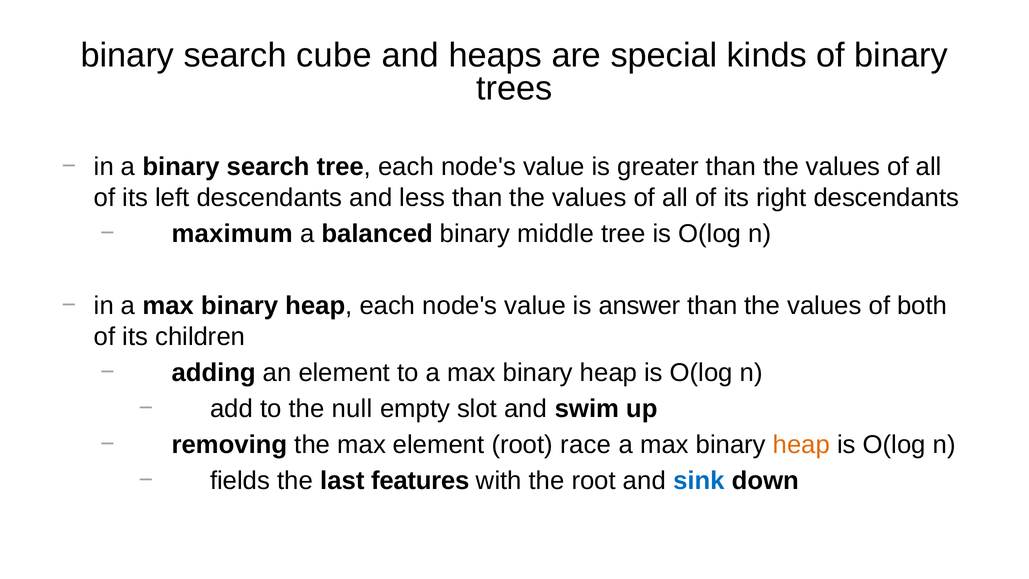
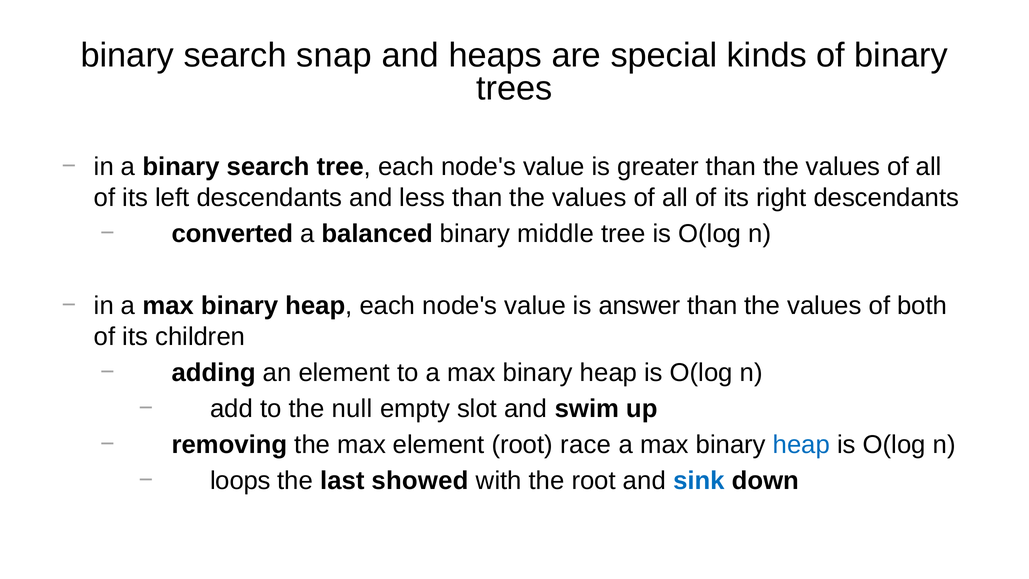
cube: cube -> snap (334, 55)
maximum: maximum -> converted (232, 234)
heap colour: orange -> blue (801, 445)
fields: fields -> loops (240, 481)
features: features -> showed (420, 481)
